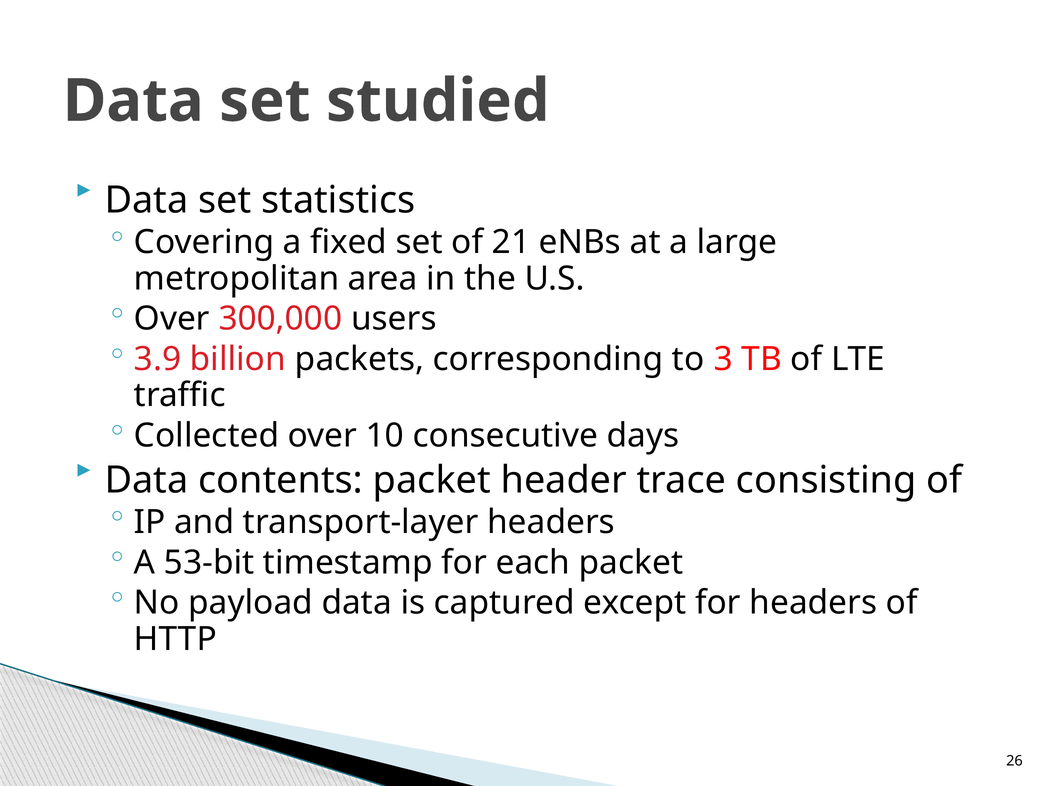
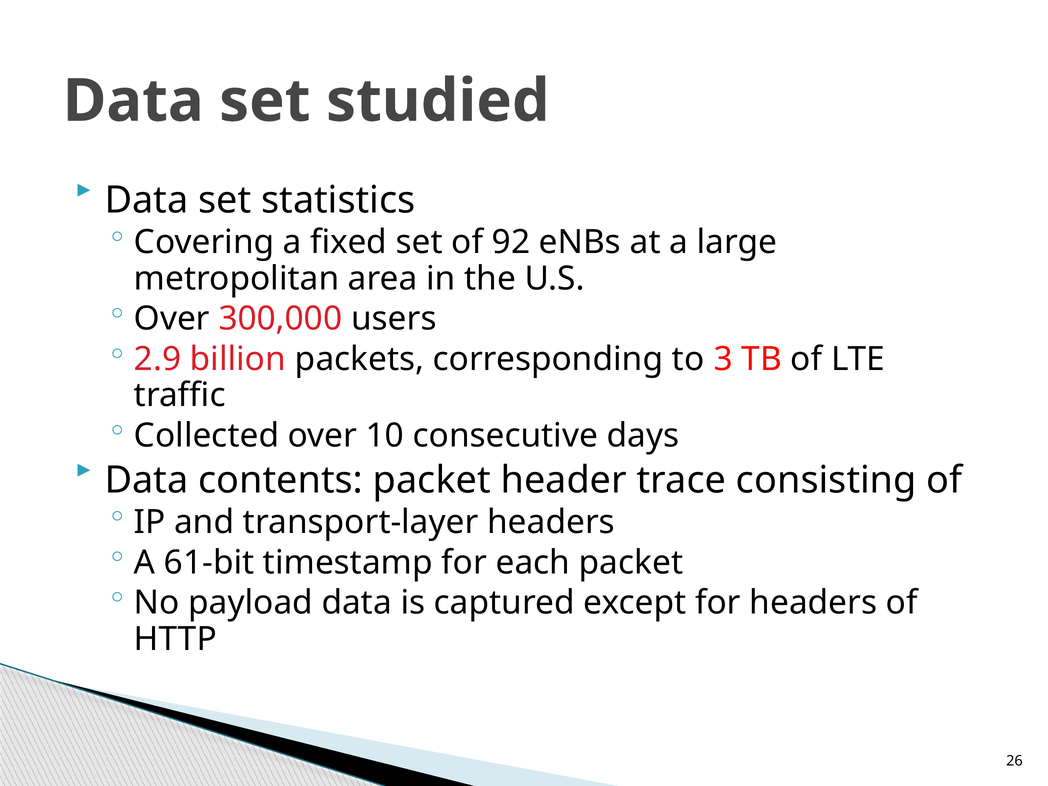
21: 21 -> 92 (511, 242)
3.9: 3.9 -> 2.9 (158, 359)
53-bit: 53-bit -> 61-bit (209, 563)
